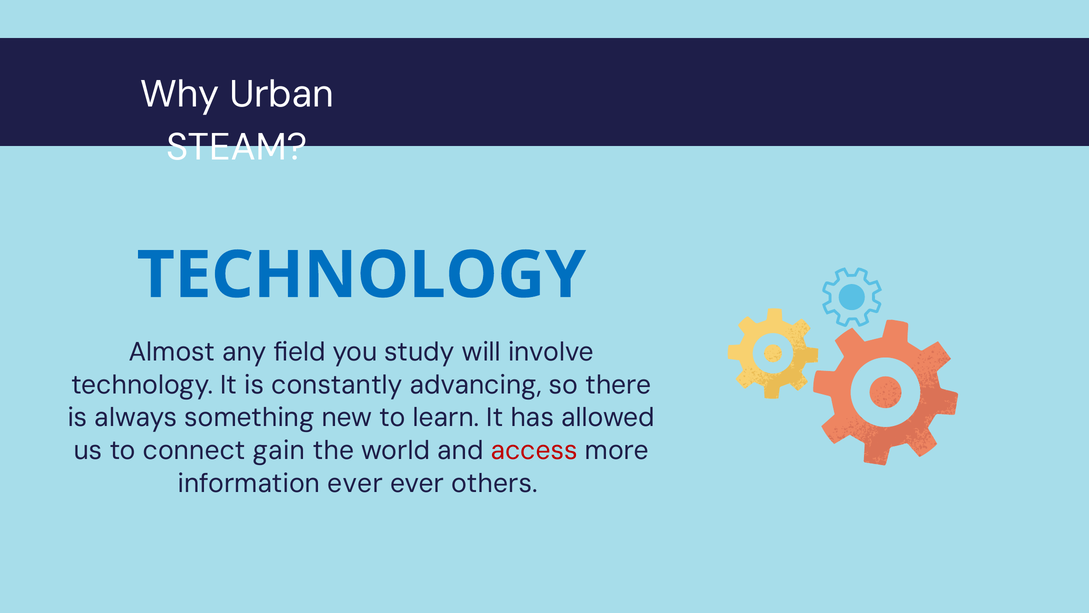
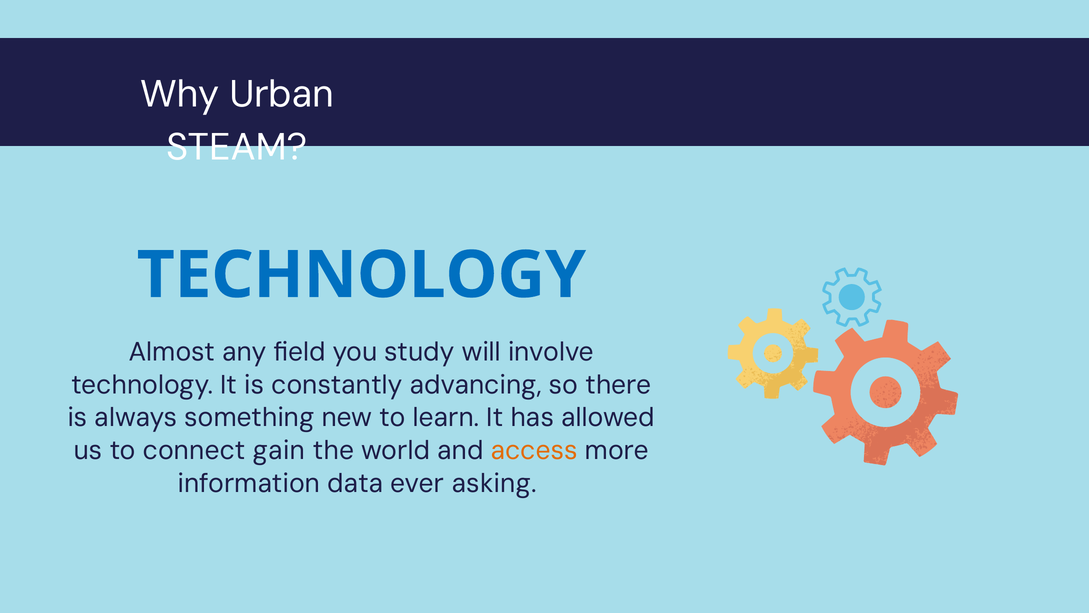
access colour: red -> orange (534, 450)
information ever: ever -> data (355, 483)
others: others -> asking (494, 483)
